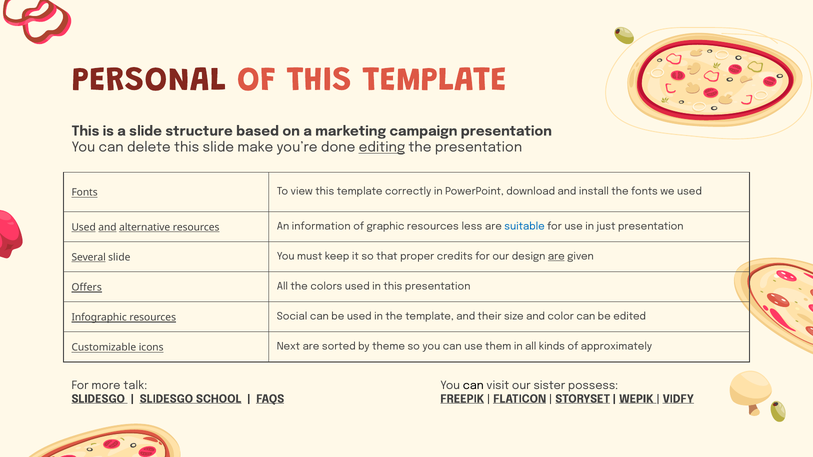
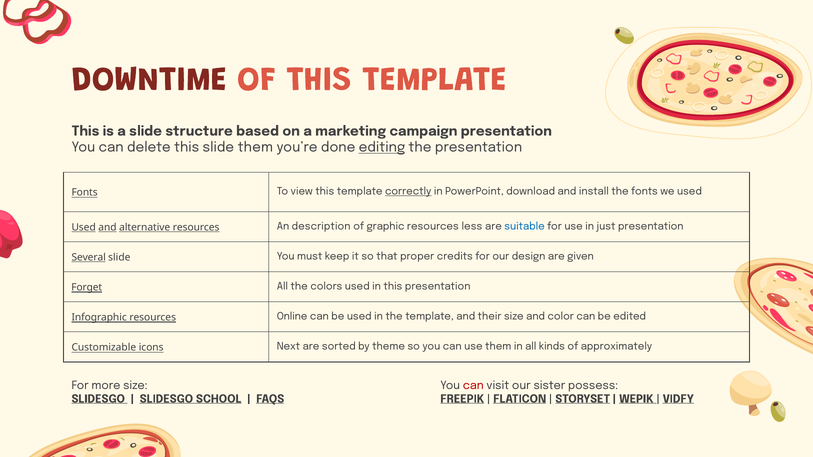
PERSONAL: PERSONAL -> DOWNTIME (149, 79)
slide make: make -> them (255, 147)
correctly underline: none -> present (408, 192)
information: information -> description (321, 226)
are underline: present -> none (556, 256)
Offers: Offers -> Forget (87, 288)
Social: Social -> Online (292, 316)
more talk: talk -> size (135, 386)
can colour: black -> red (473, 386)
